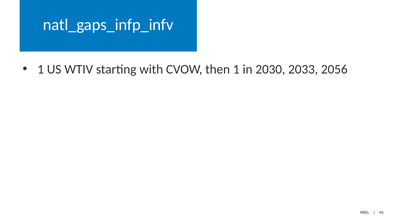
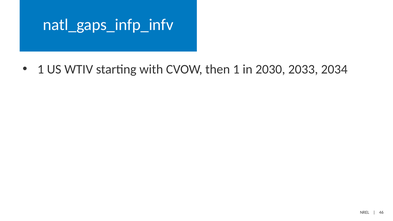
2056: 2056 -> 2034 (334, 69)
